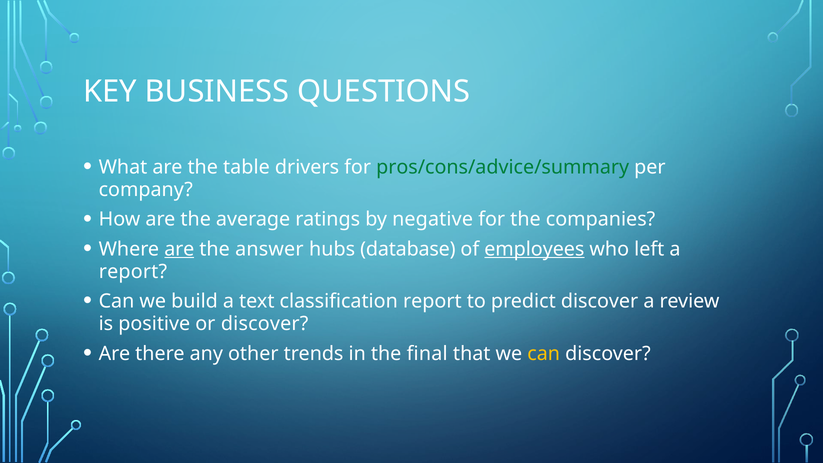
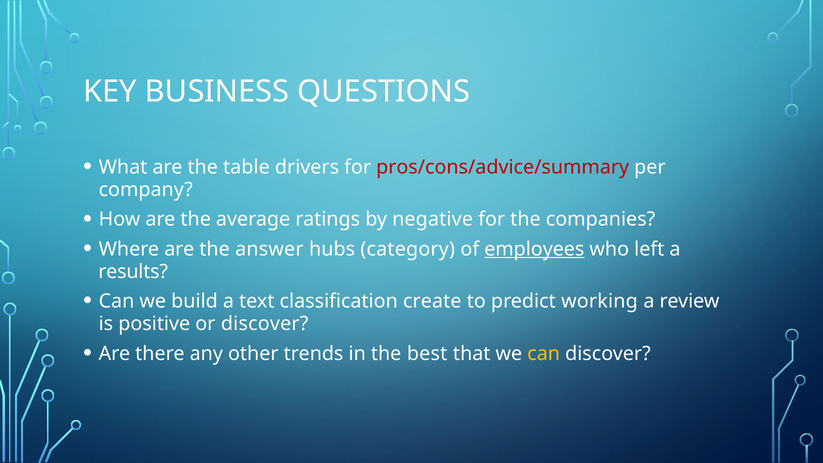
pros/cons/advice/summary colour: green -> red (503, 167)
are underline: present -> none (179, 249)
database: database -> category (408, 249)
report: report -> results (133, 272)
classification report: report -> create (432, 301)
predict discover: discover -> working (599, 301)
final: final -> best (427, 353)
